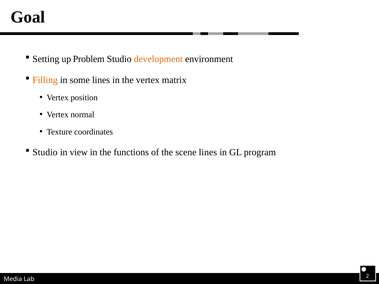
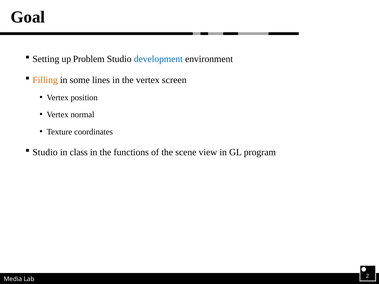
development colour: orange -> blue (158, 59)
matrix: matrix -> screen (174, 80)
view: view -> class (79, 152)
scene lines: lines -> view (208, 152)
